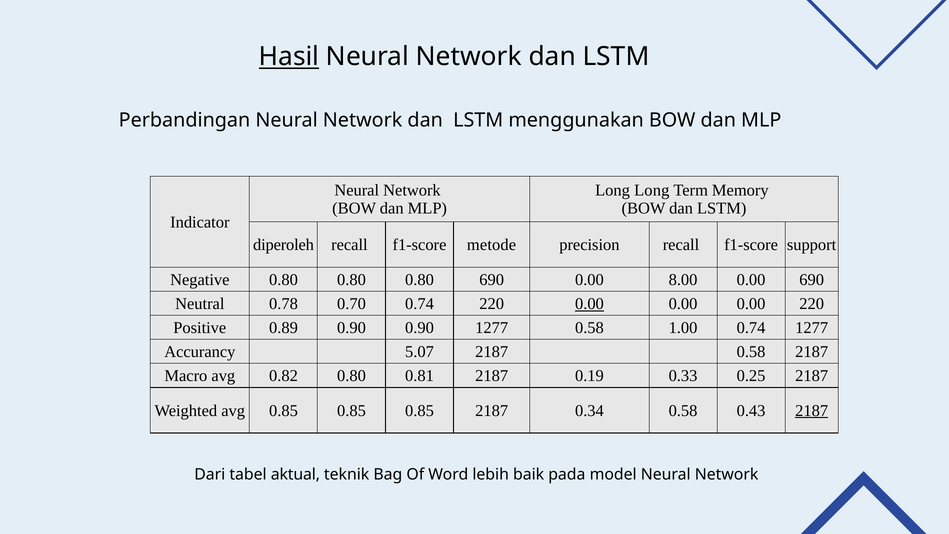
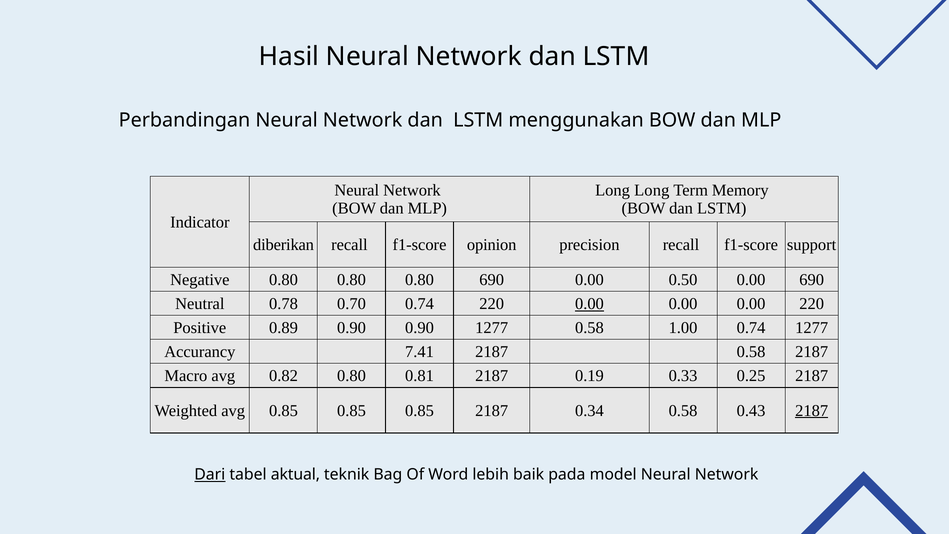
Hasil underline: present -> none (289, 57)
diperoleh: diperoleh -> diberikan (284, 245)
metode: metode -> opinion (492, 245)
8.00: 8.00 -> 0.50 (683, 280)
5.07: 5.07 -> 7.41 (420, 352)
Dari underline: none -> present (210, 474)
